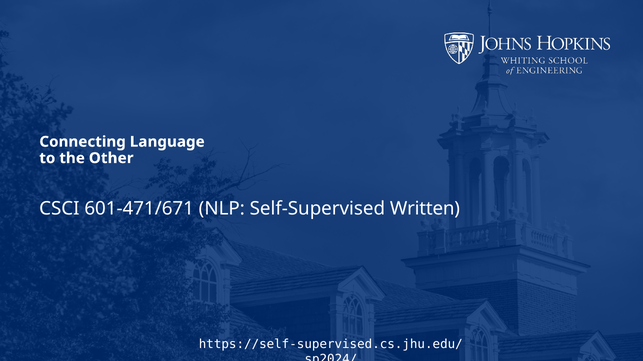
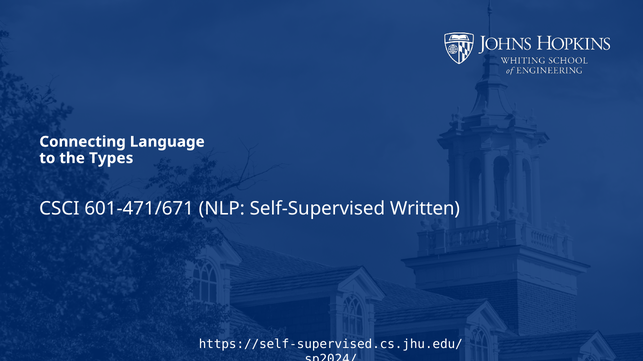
Other: Other -> Types (111, 158)
